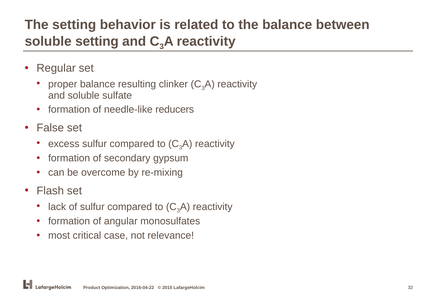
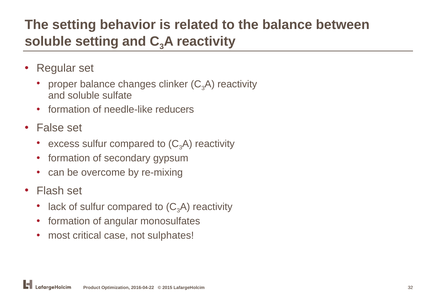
resulting: resulting -> changes (137, 84)
relevance: relevance -> sulphates (171, 235)
